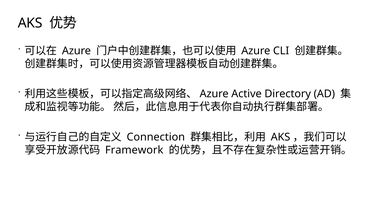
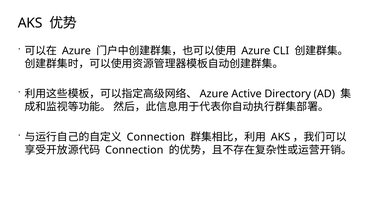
Framework: Framework -> Connection (134, 150)
